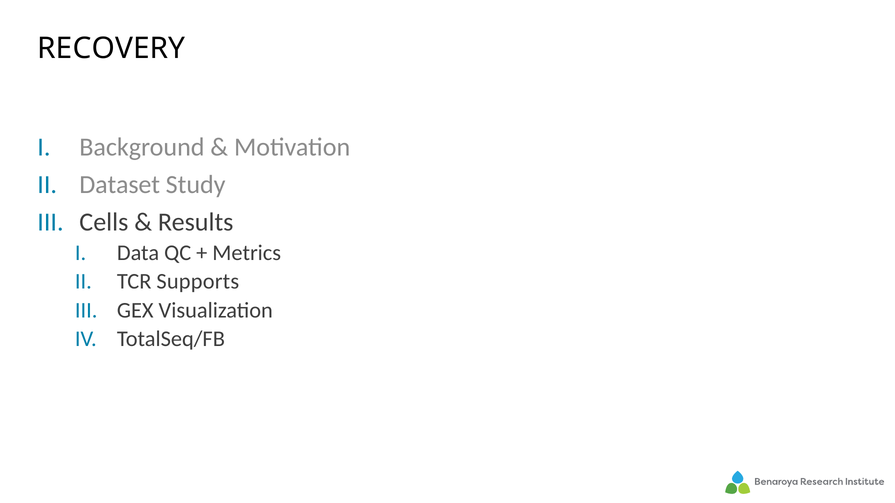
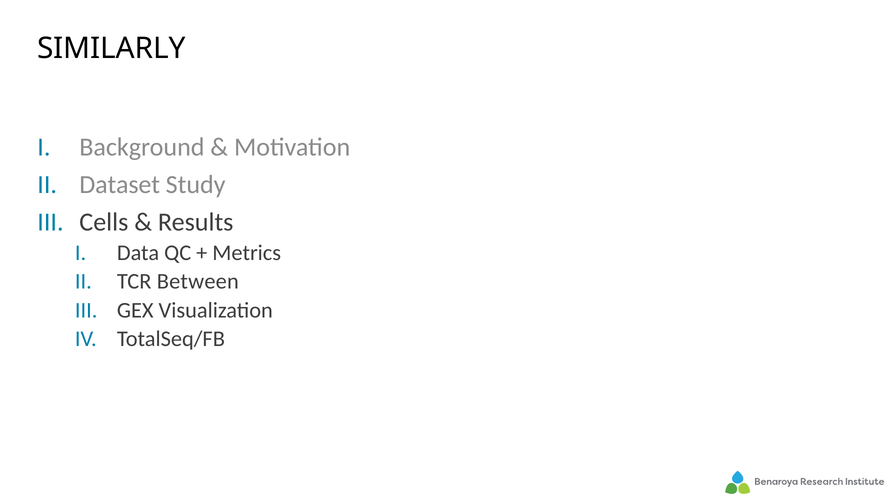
RECOVERY: RECOVERY -> SIMILARLY (111, 49)
Supports: Supports -> Between (198, 282)
